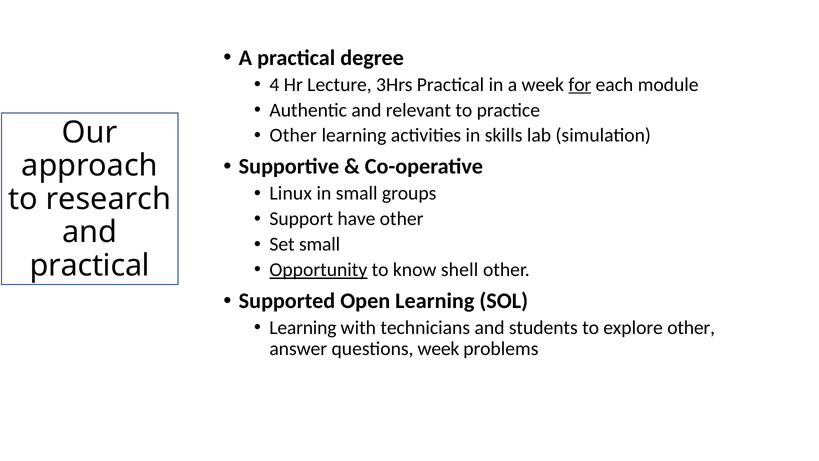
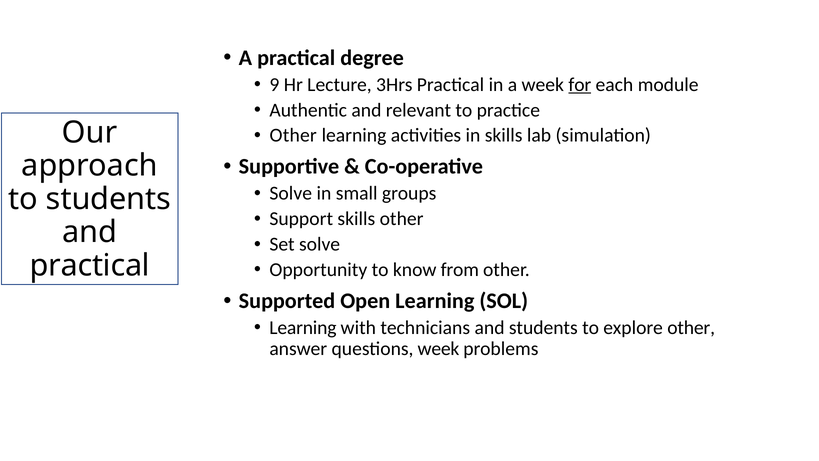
4: 4 -> 9 (274, 85)
Linux: Linux -> Solve (291, 193)
to research: research -> students (108, 199)
Support have: have -> skills (356, 219)
Set small: small -> solve (320, 244)
Opportunity underline: present -> none (318, 270)
shell: shell -> from (460, 270)
